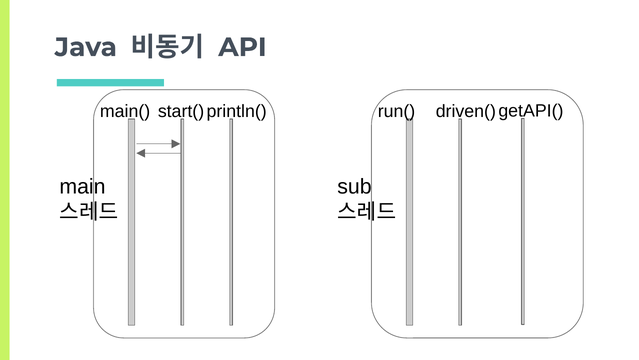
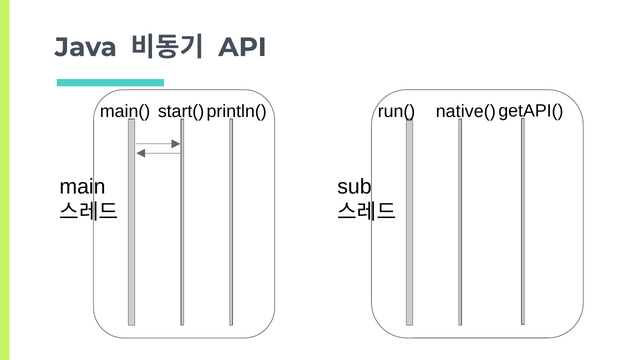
driven(: driven( -> native( (466, 111)
